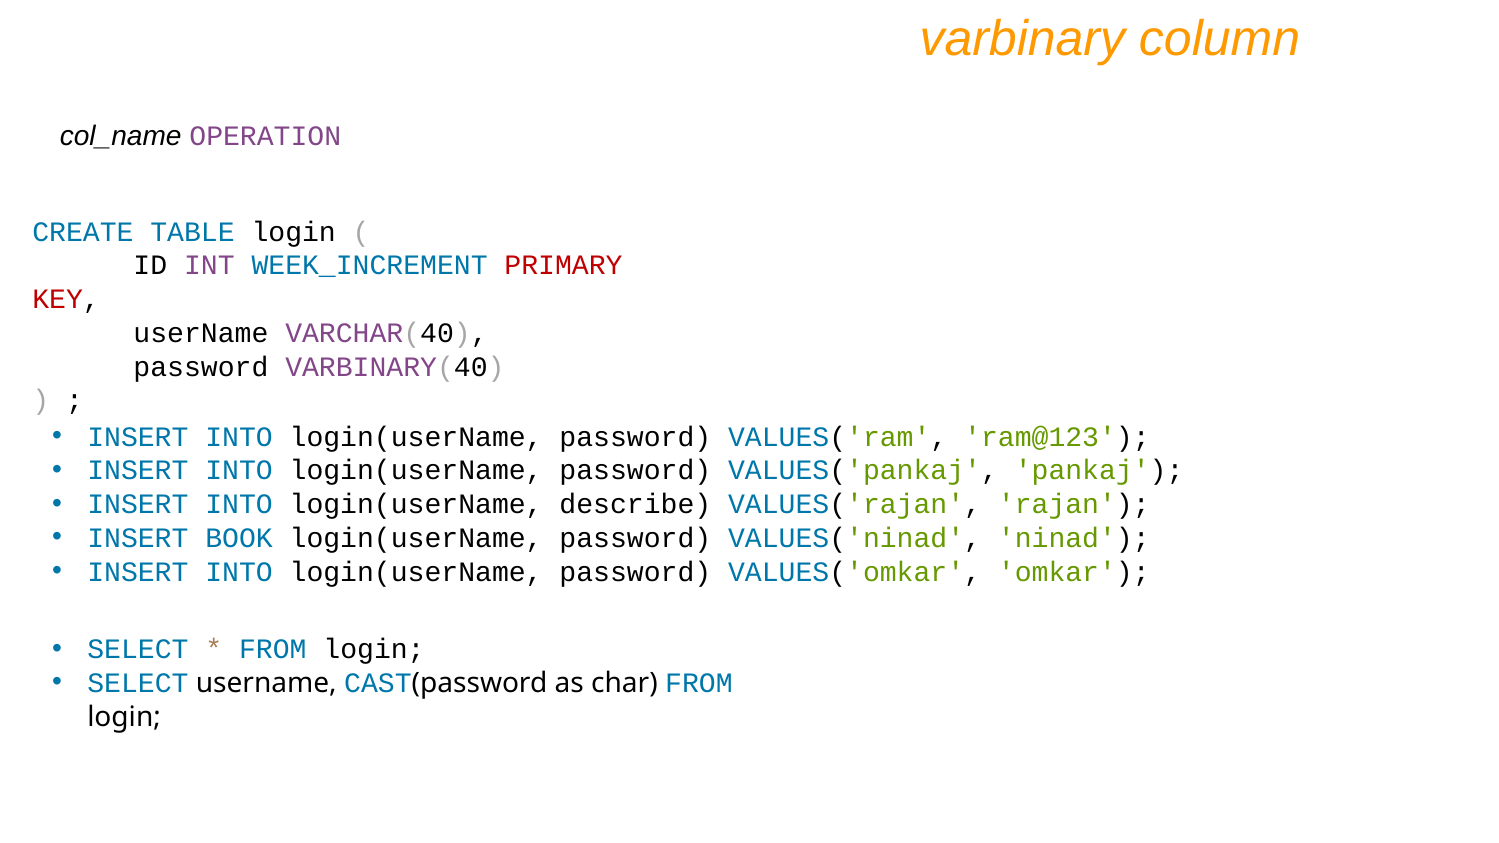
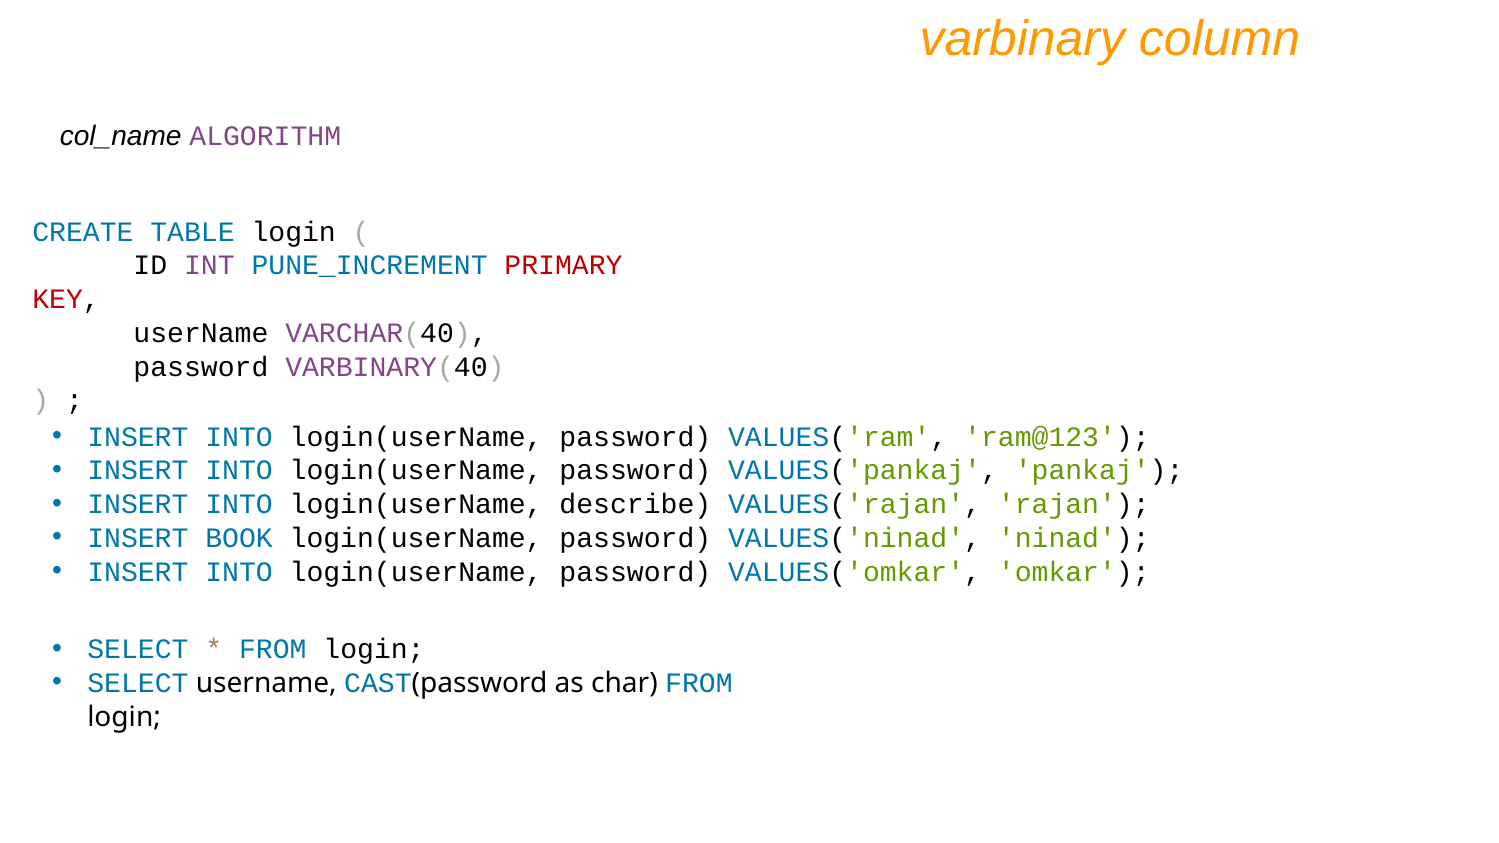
OPERATION: OPERATION -> ALGORITHM (265, 136)
WEEK_INCREMENT: WEEK_INCREMENT -> PUNE_INCREMENT (370, 266)
